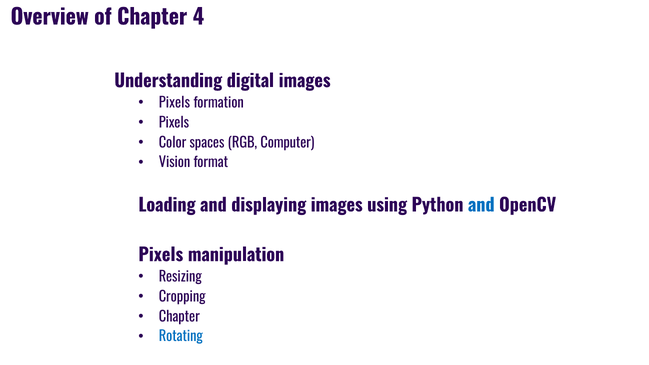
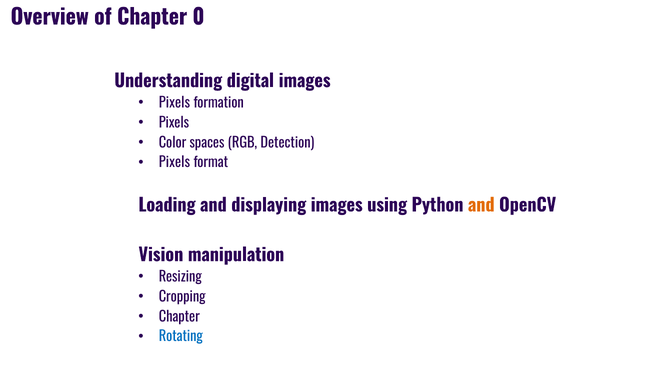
4: 4 -> 0 (198, 17)
Computer: Computer -> Detection (287, 143)
Vision: Vision -> Pixels (174, 163)
and colour: blue -> orange (481, 206)
Pixels: Pixels -> Vision (161, 255)
